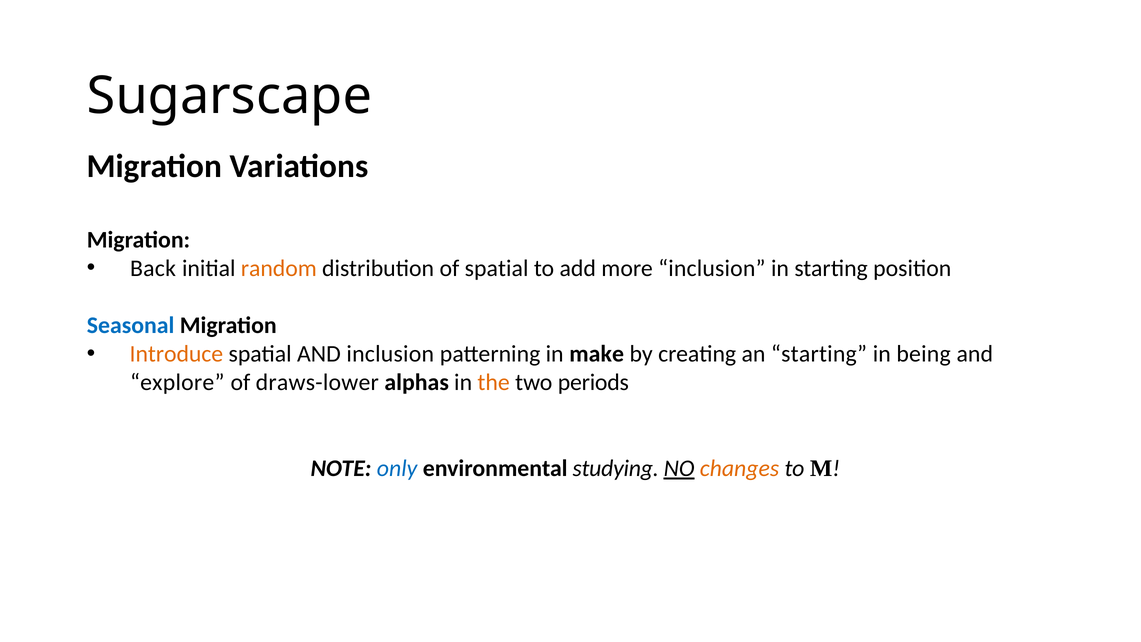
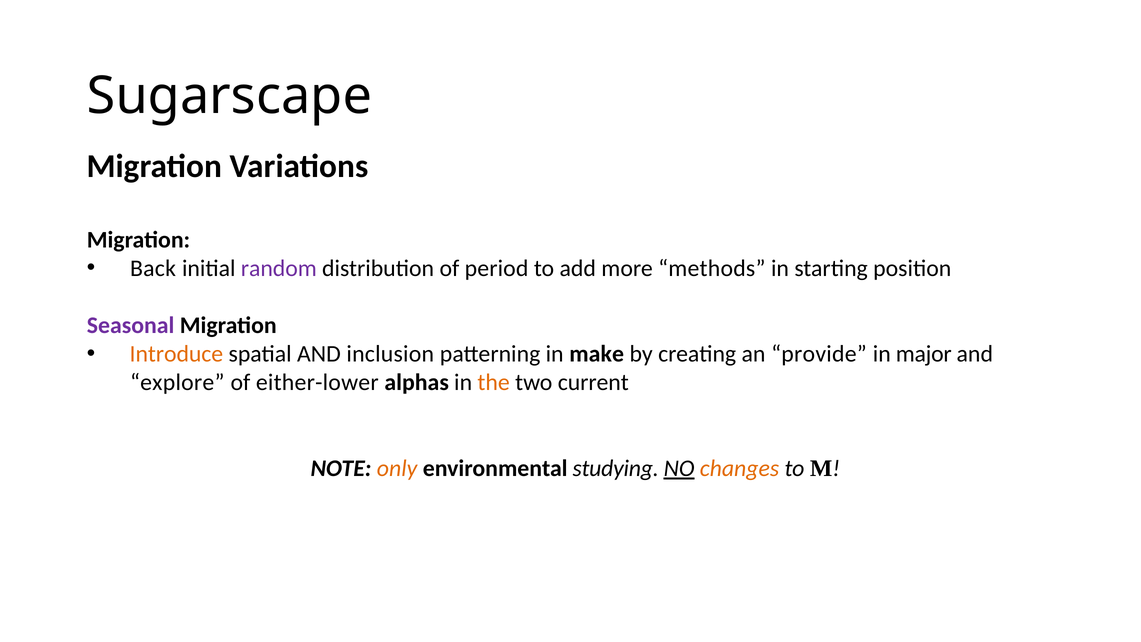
random colour: orange -> purple (279, 268)
of spatial: spatial -> period (497, 268)
more inclusion: inclusion -> methods (712, 268)
Seasonal colour: blue -> purple (131, 325)
an starting: starting -> provide (819, 354)
being: being -> major (924, 354)
draws-lower: draws-lower -> either-lower (317, 382)
periods: periods -> current (593, 382)
only colour: blue -> orange (397, 468)
